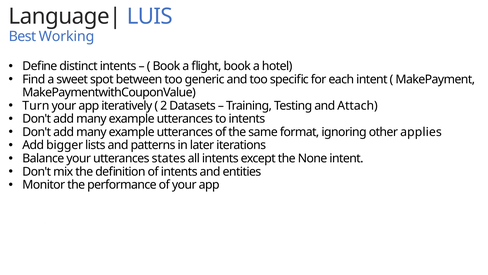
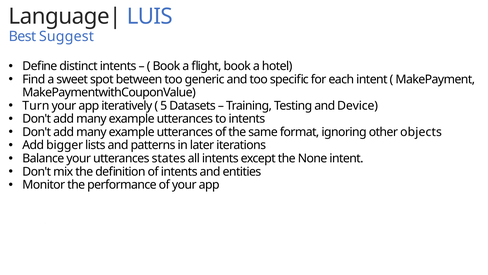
Working: Working -> Suggest (66, 36)
2: 2 -> 5 (164, 106)
Attach: Attach -> Device (358, 106)
applies: applies -> objects (421, 132)
